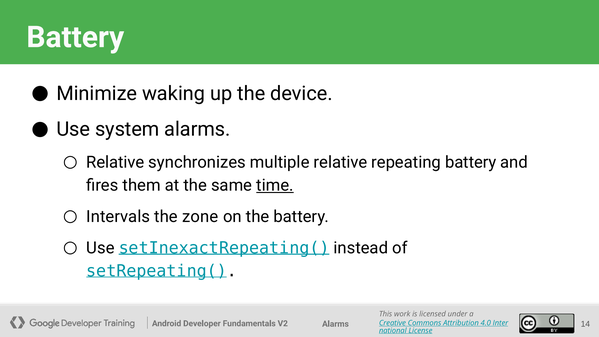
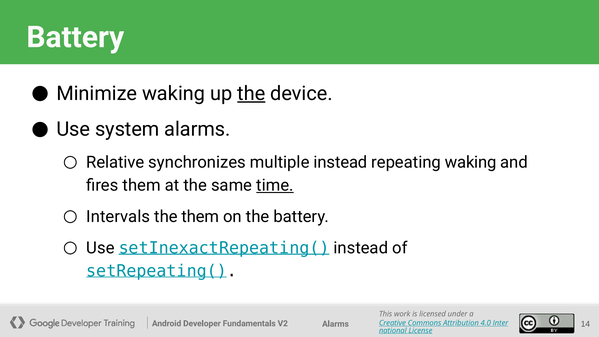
the underline: none -> present (251, 93)
multiple relative: relative -> instead (340, 162)
repeating battery: battery -> waking (471, 162)
the zone: zone -> them (200, 217)
